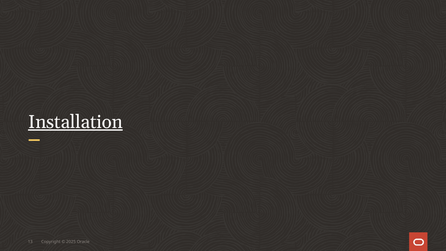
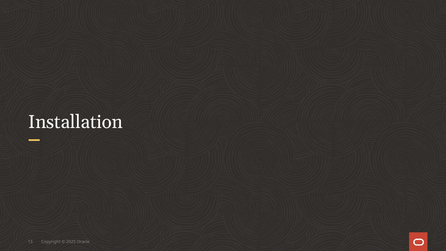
Installation underline: present -> none (75, 122)
